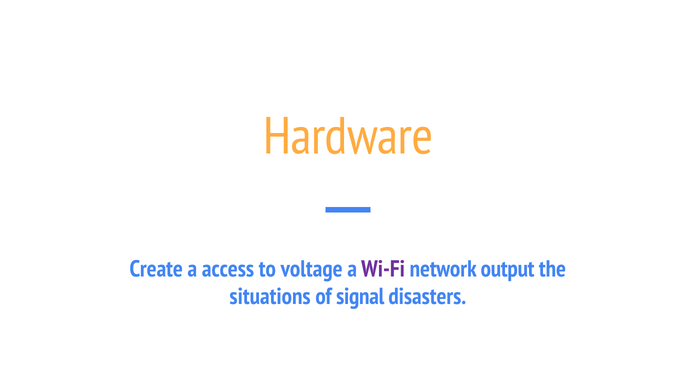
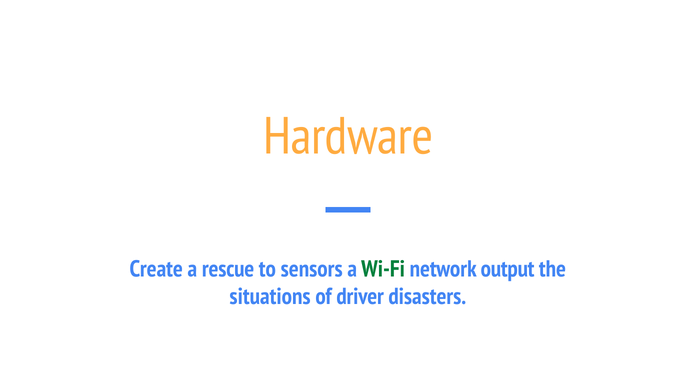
access: access -> rescue (228, 269)
voltage: voltage -> sensors (312, 269)
Wi-Fi colour: purple -> green (383, 269)
signal: signal -> driver (360, 296)
